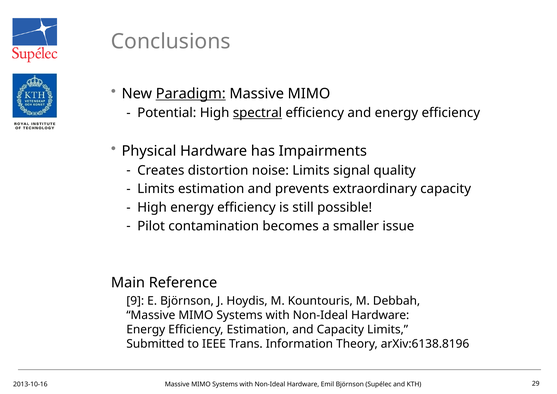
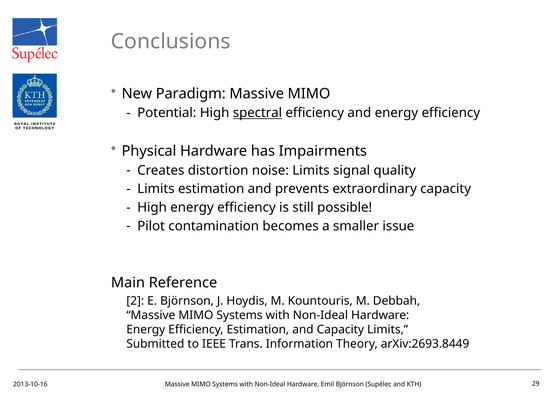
Paradigm underline: present -> none (191, 94)
9: 9 -> 2 (135, 301)
arXiv:6138.8196: arXiv:6138.8196 -> arXiv:2693.8449 (425, 344)
